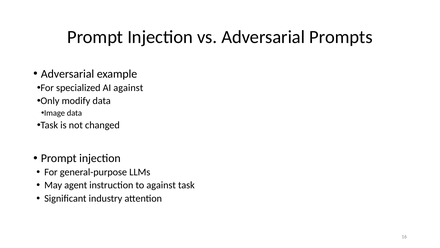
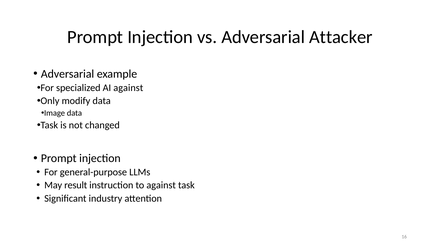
Prompts: Prompts -> Attacker (341, 37)
agent: agent -> result (76, 185)
